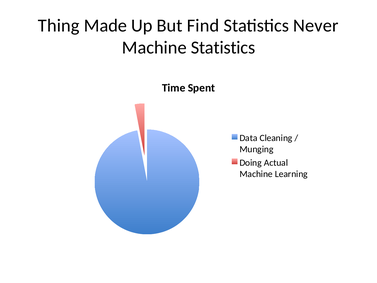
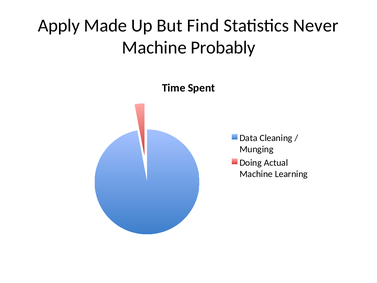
Thing: Thing -> Apply (59, 25)
Machine Statistics: Statistics -> Probably (223, 47)
